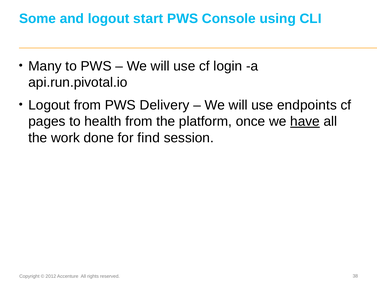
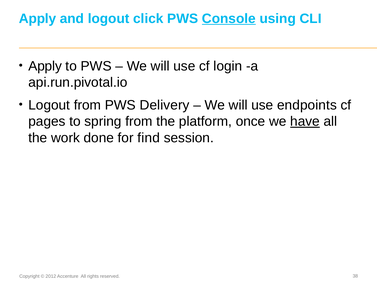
Some: Some -> Apply (38, 19)
start: start -> click (148, 19)
Console underline: none -> present (229, 19)
Many: Many -> Apply (45, 66)
health: health -> spring (103, 121)
